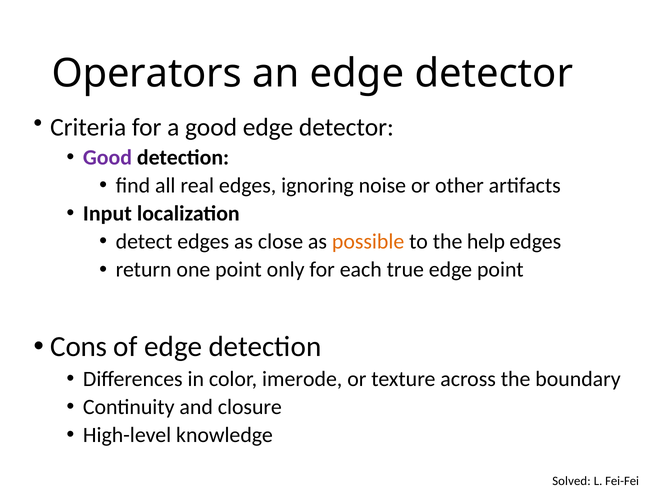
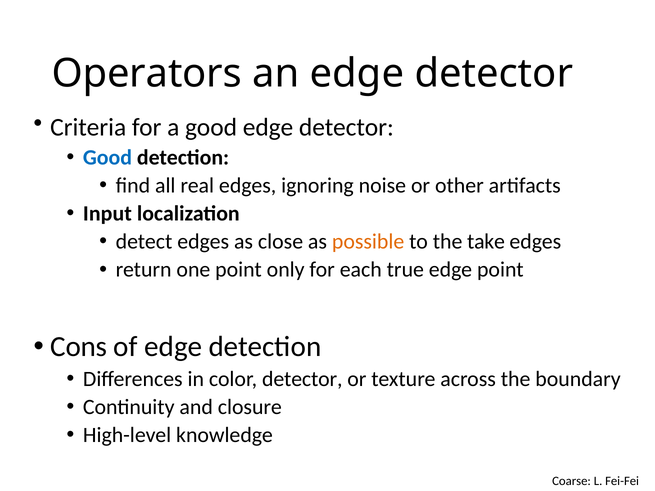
Good colour: purple -> blue (107, 157)
help: help -> take (486, 242)
color imerode: imerode -> detector (302, 379)
Solved: Solved -> Coarse (572, 481)
